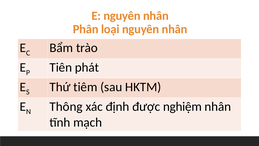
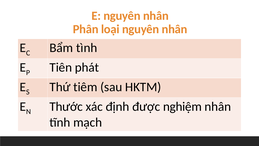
trào: trào -> tình (87, 48)
Thông: Thông -> Thước (66, 106)
